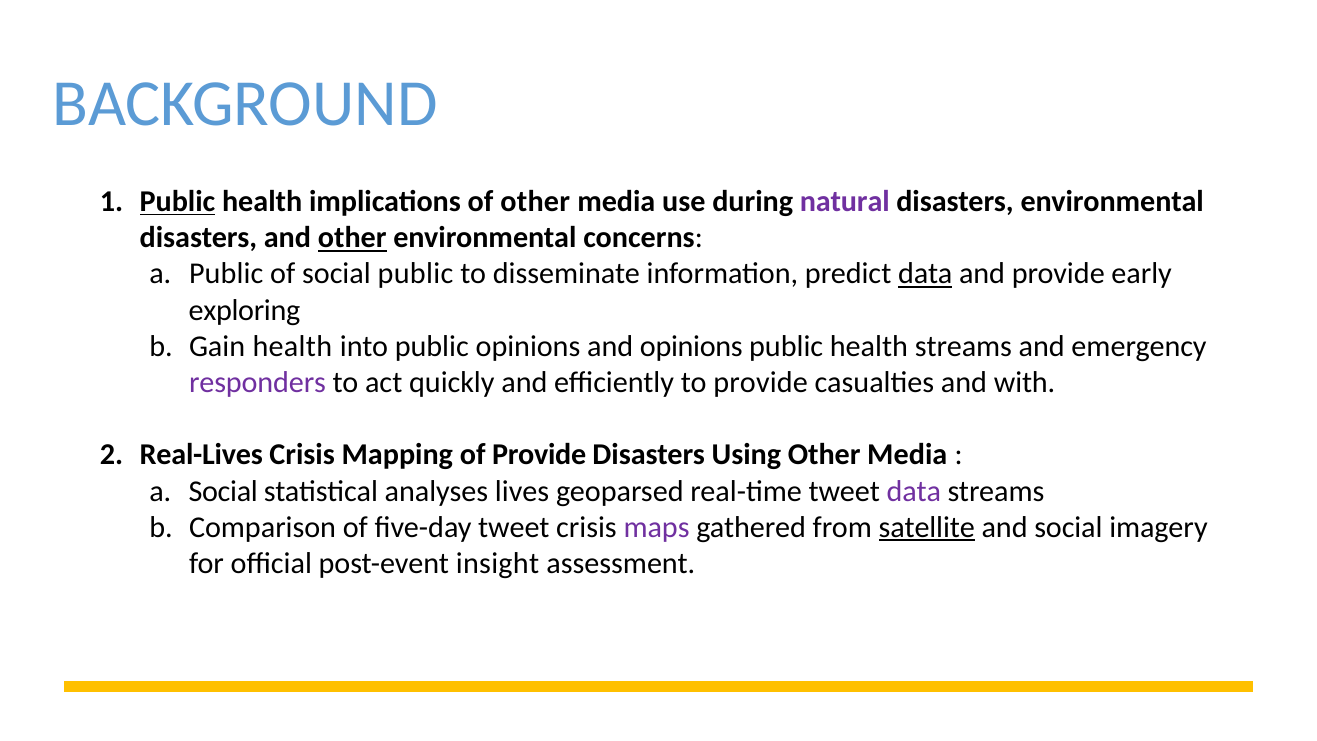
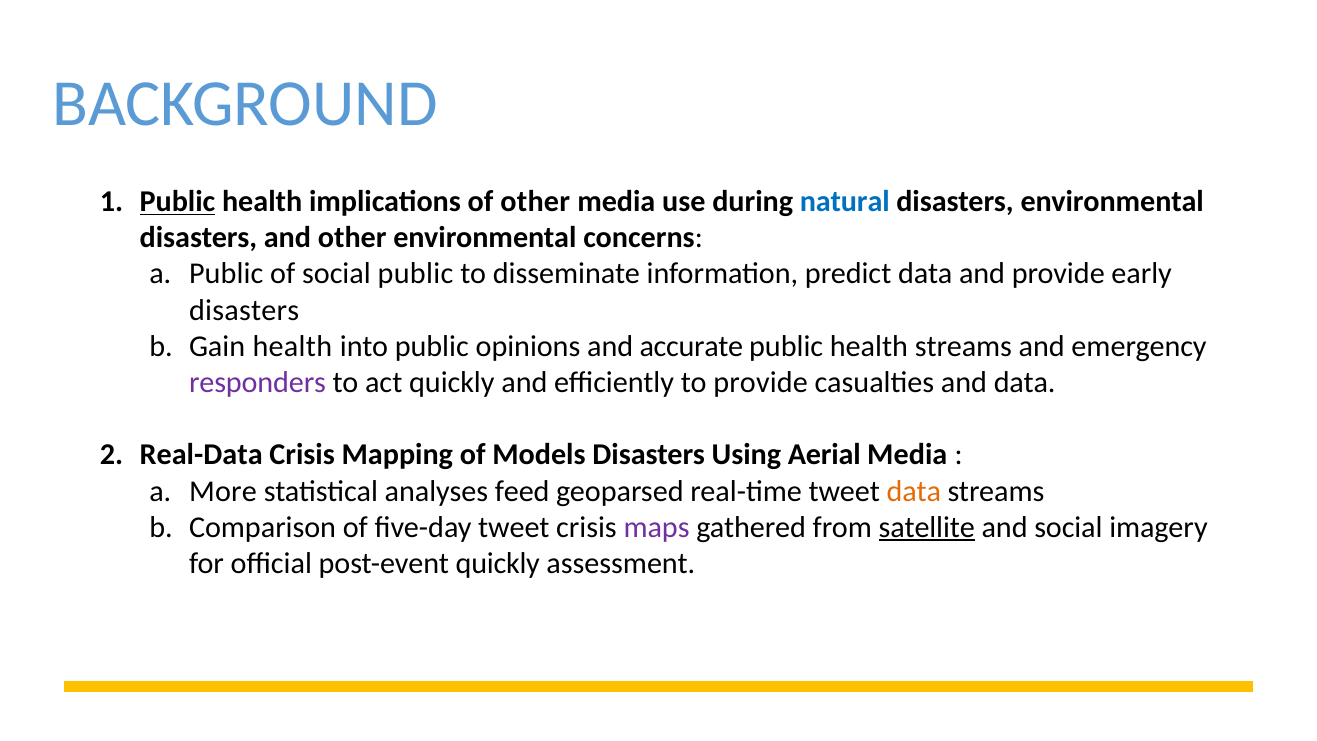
natural colour: purple -> blue (845, 201)
other underline: present -> none (352, 238)
data underline: present -> none (925, 274)
exploring: exploring -> disasters (244, 310)
and opinions: opinions -> accurate (691, 346)
and with: with -> data (1025, 382)
Real-Lives: Real-Lives -> Real-Data (201, 455)
of Provide: Provide -> Models (539, 455)
Using Other: Other -> Aerial (824, 455)
Social: Social -> More (223, 491)
lives: lives -> feed (522, 491)
data colour: purple -> orange (914, 491)
post-event insight: insight -> quickly (498, 563)
